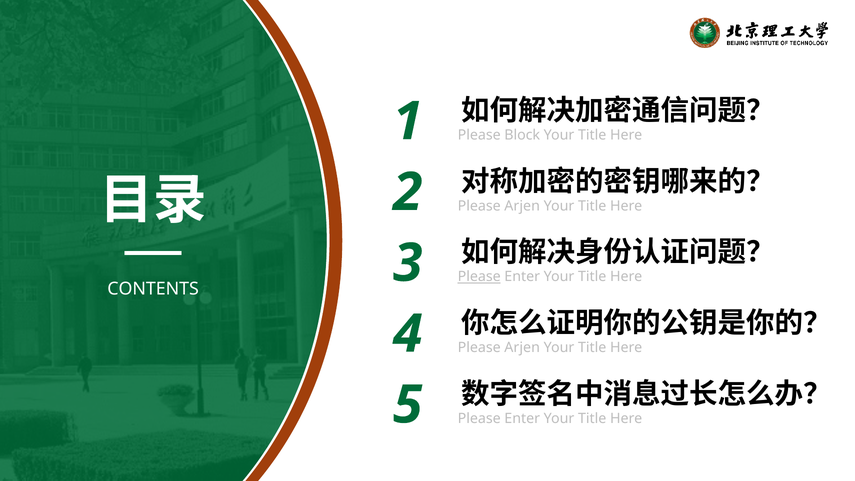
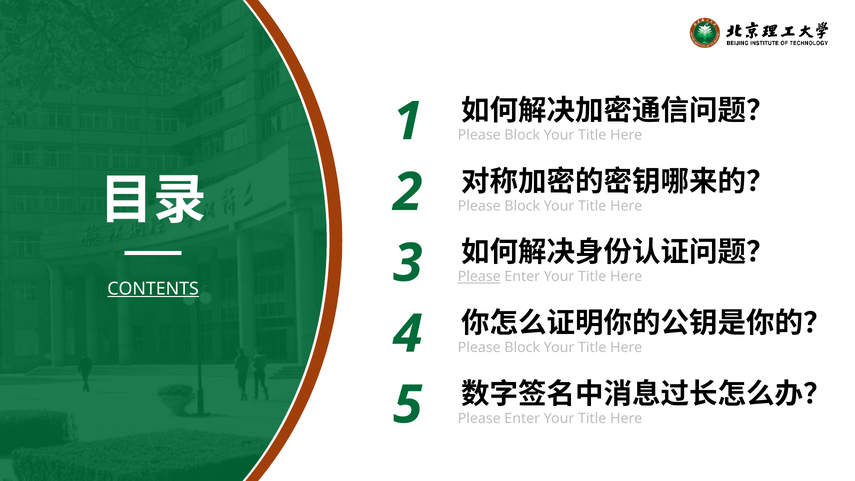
Arjen: Arjen -> Block (522, 206)
CONTENTS underline: none -> present (153, 289)
Arjen: Arjen -> Block (522, 348)
